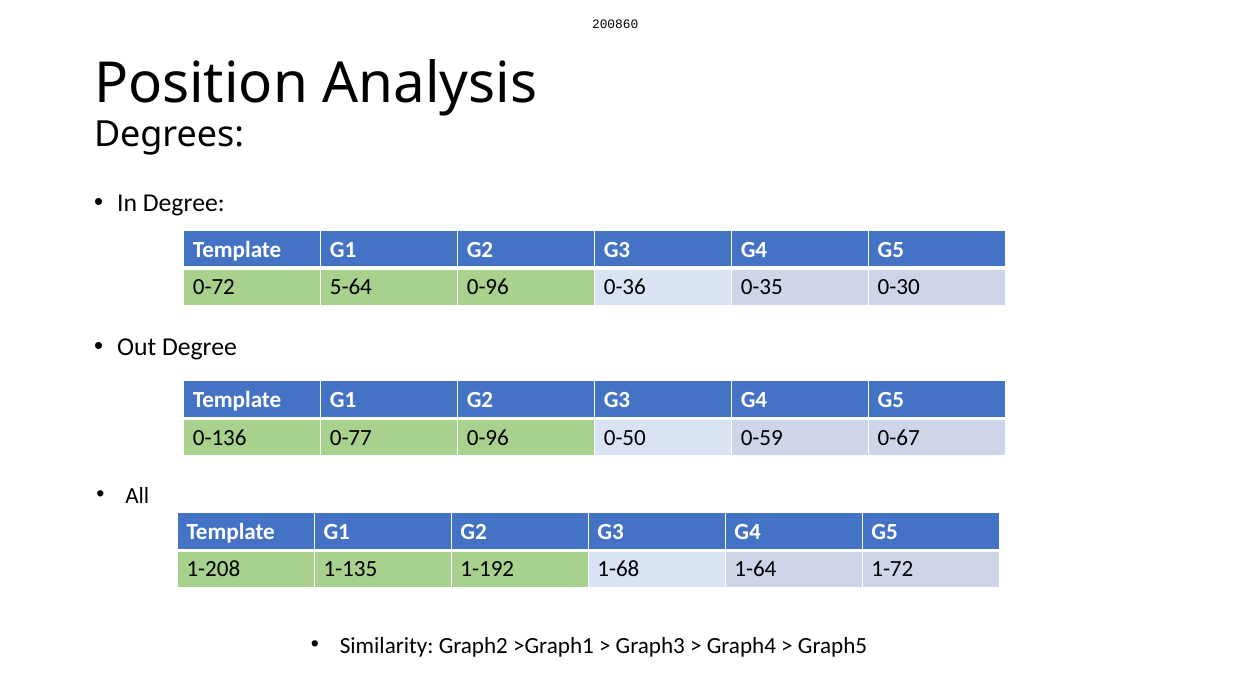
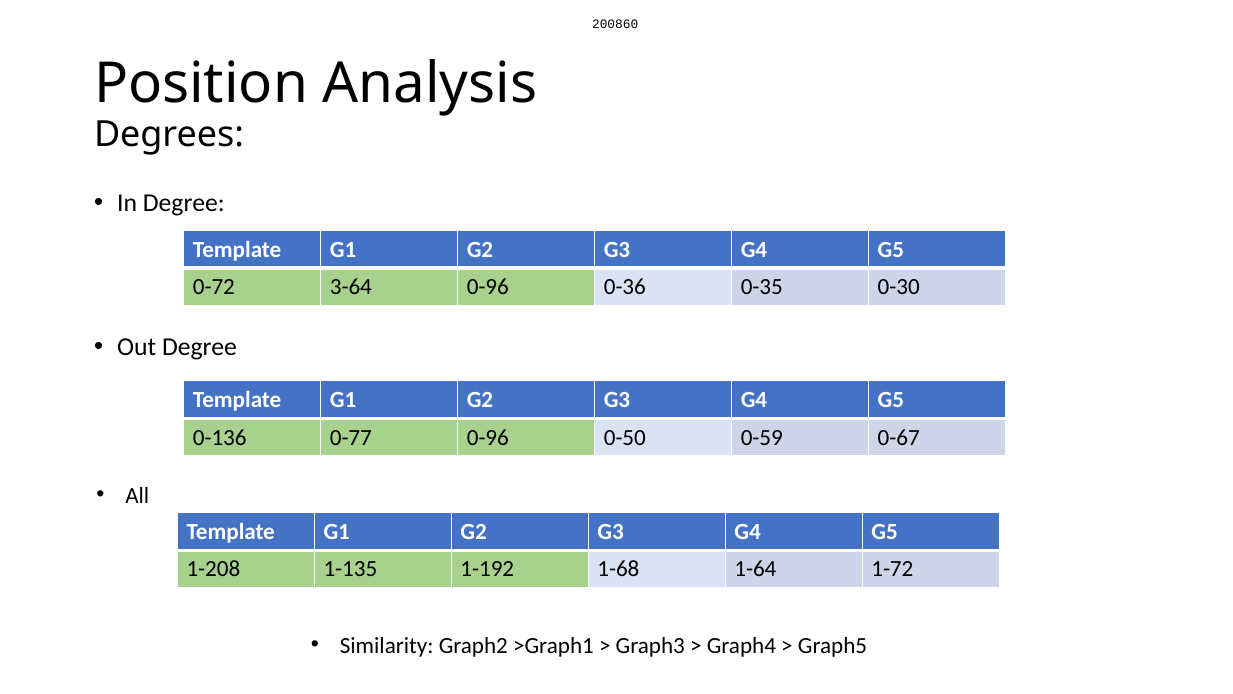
5-64: 5-64 -> 3-64 (351, 287)
